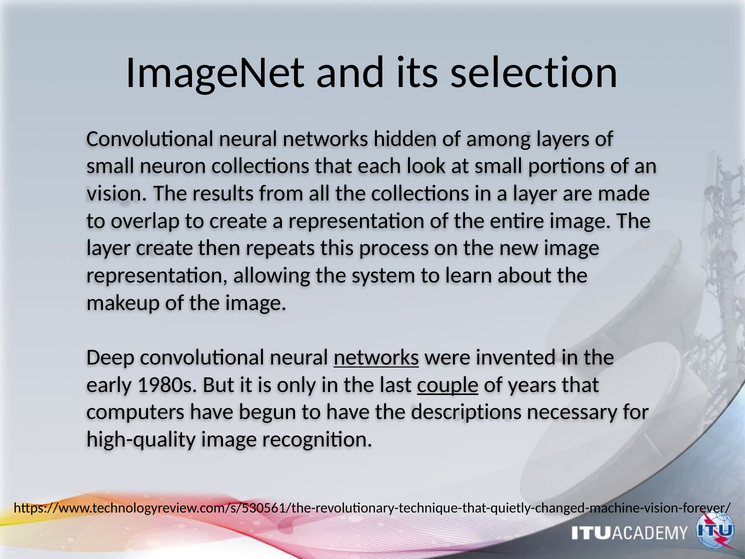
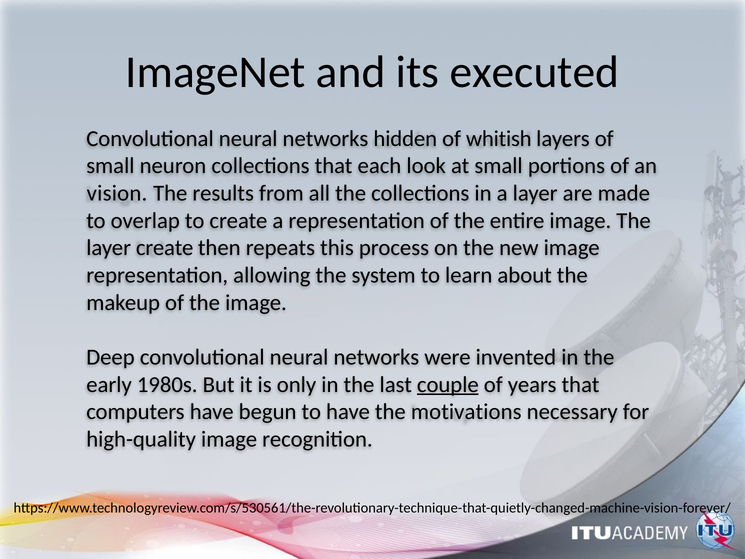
selection: selection -> executed (534, 72)
among: among -> whitish (499, 139)
networks underline: present -> none (376, 357)
descriptions: descriptions -> motivations (466, 412)
